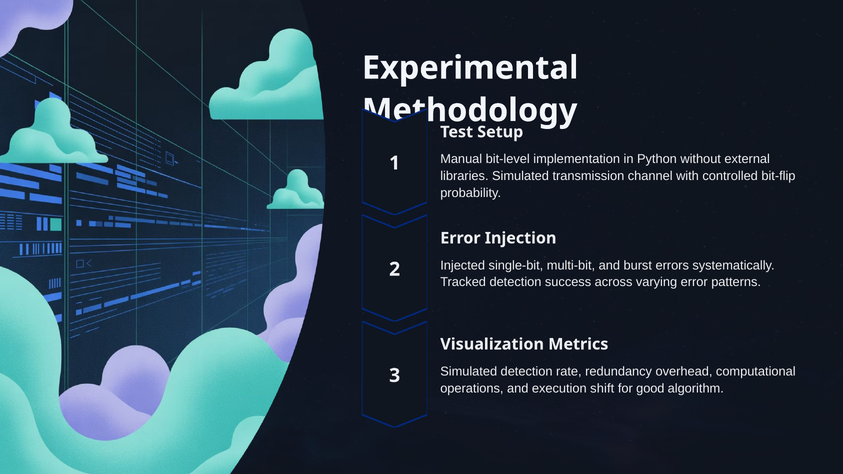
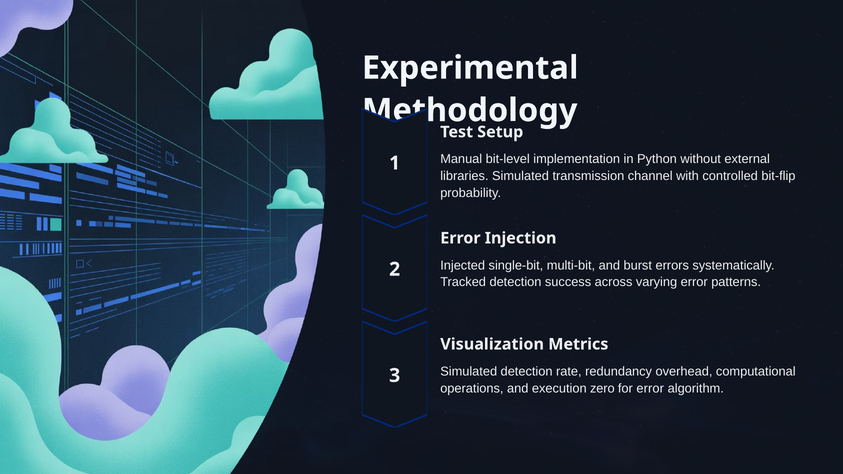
shift: shift -> zero (602, 388)
for good: good -> error (650, 388)
